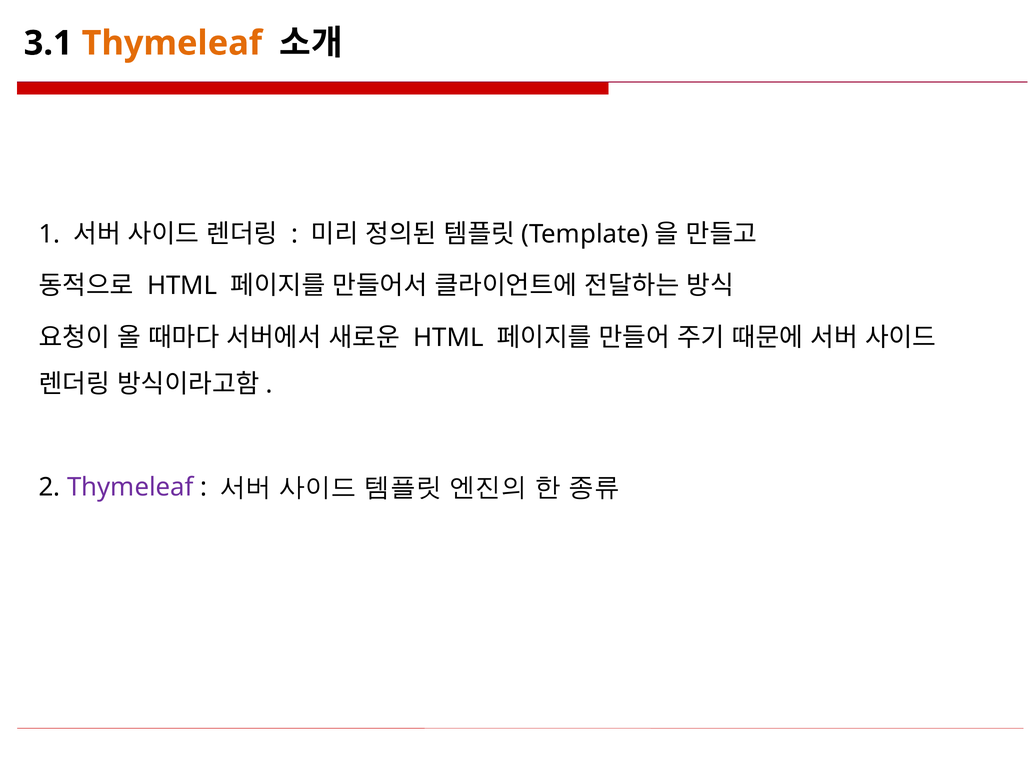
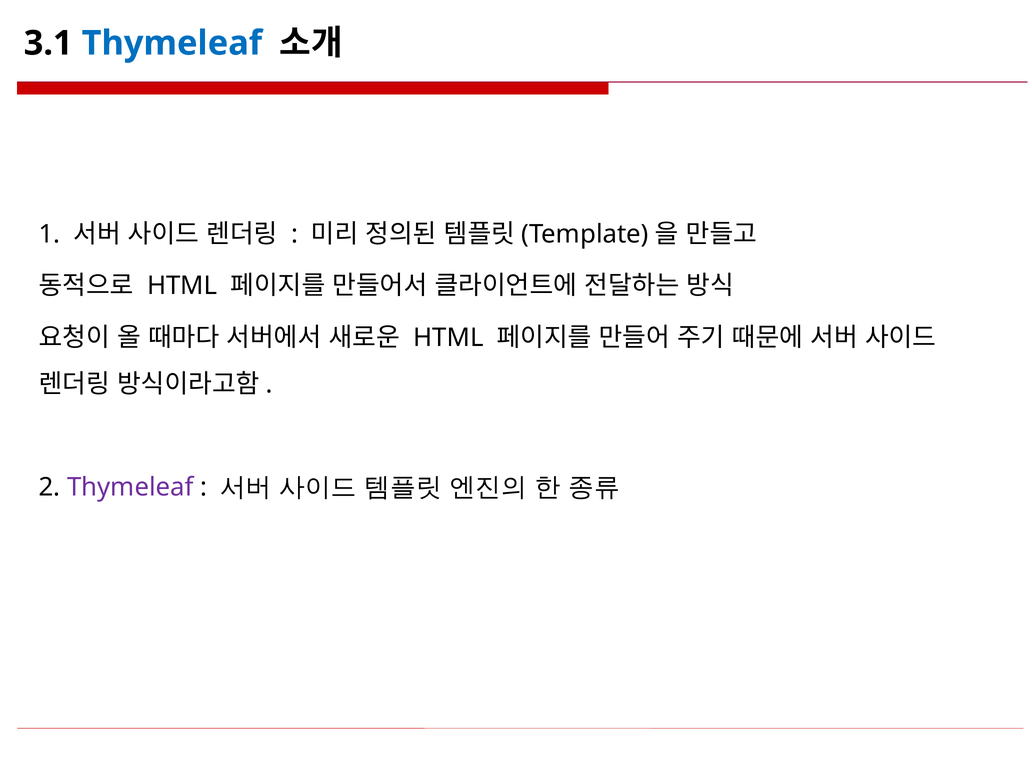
Thymeleaf colour: orange -> blue (172, 43)
